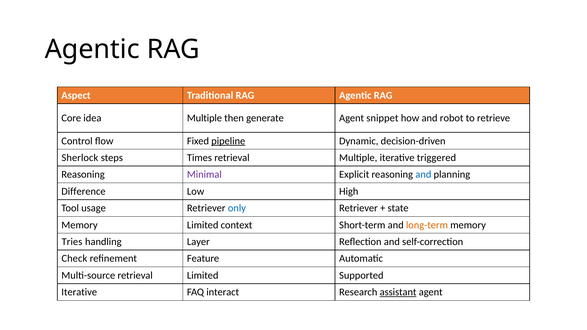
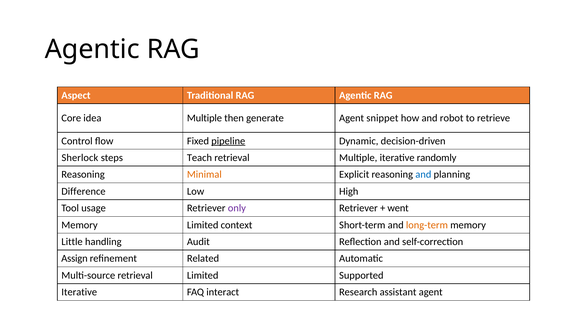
Times: Times -> Teach (199, 158)
triggered: triggered -> randomly (437, 158)
Minimal colour: purple -> orange (204, 175)
only colour: blue -> purple (237, 208)
state: state -> went (398, 208)
Tries: Tries -> Little (72, 242)
Layer: Layer -> Audit (198, 242)
Check: Check -> Assign (74, 259)
Feature: Feature -> Related (203, 259)
assistant underline: present -> none (398, 292)
